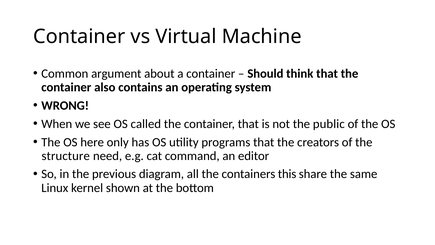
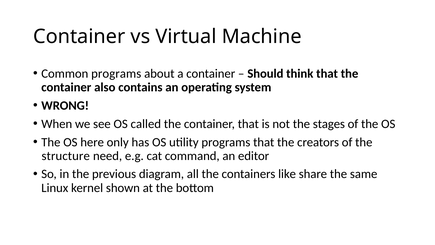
Common argument: argument -> programs (116, 74)
public: public -> stages (329, 124)
this: this -> like (287, 174)
